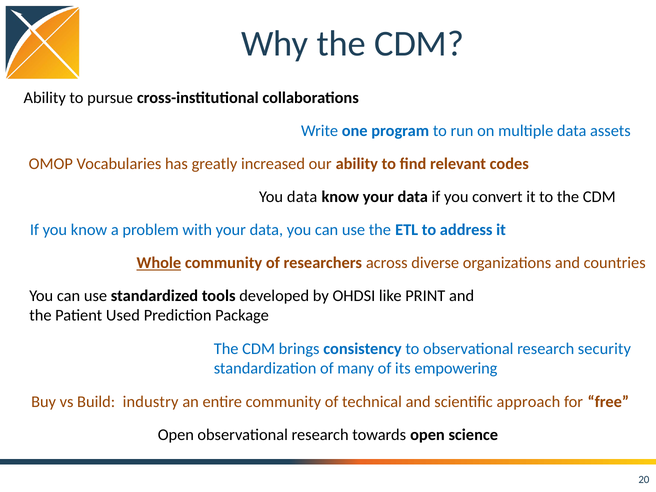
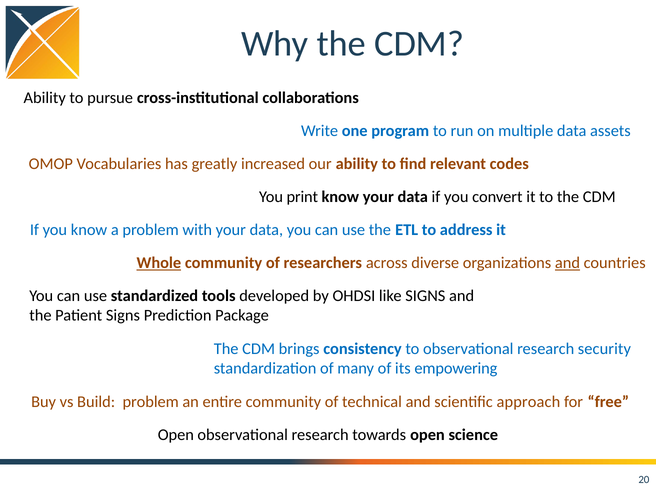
You data: data -> print (302, 197)
and underline: none -> present (567, 263)
like PRINT: PRINT -> SIGNS (425, 296)
Patient Used: Used -> Signs (123, 316)
Build industry: industry -> problem (151, 402)
